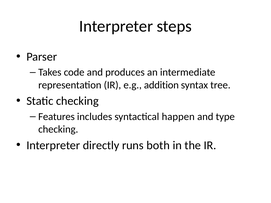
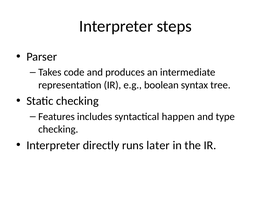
addition: addition -> boolean (161, 85)
both: both -> later (158, 145)
